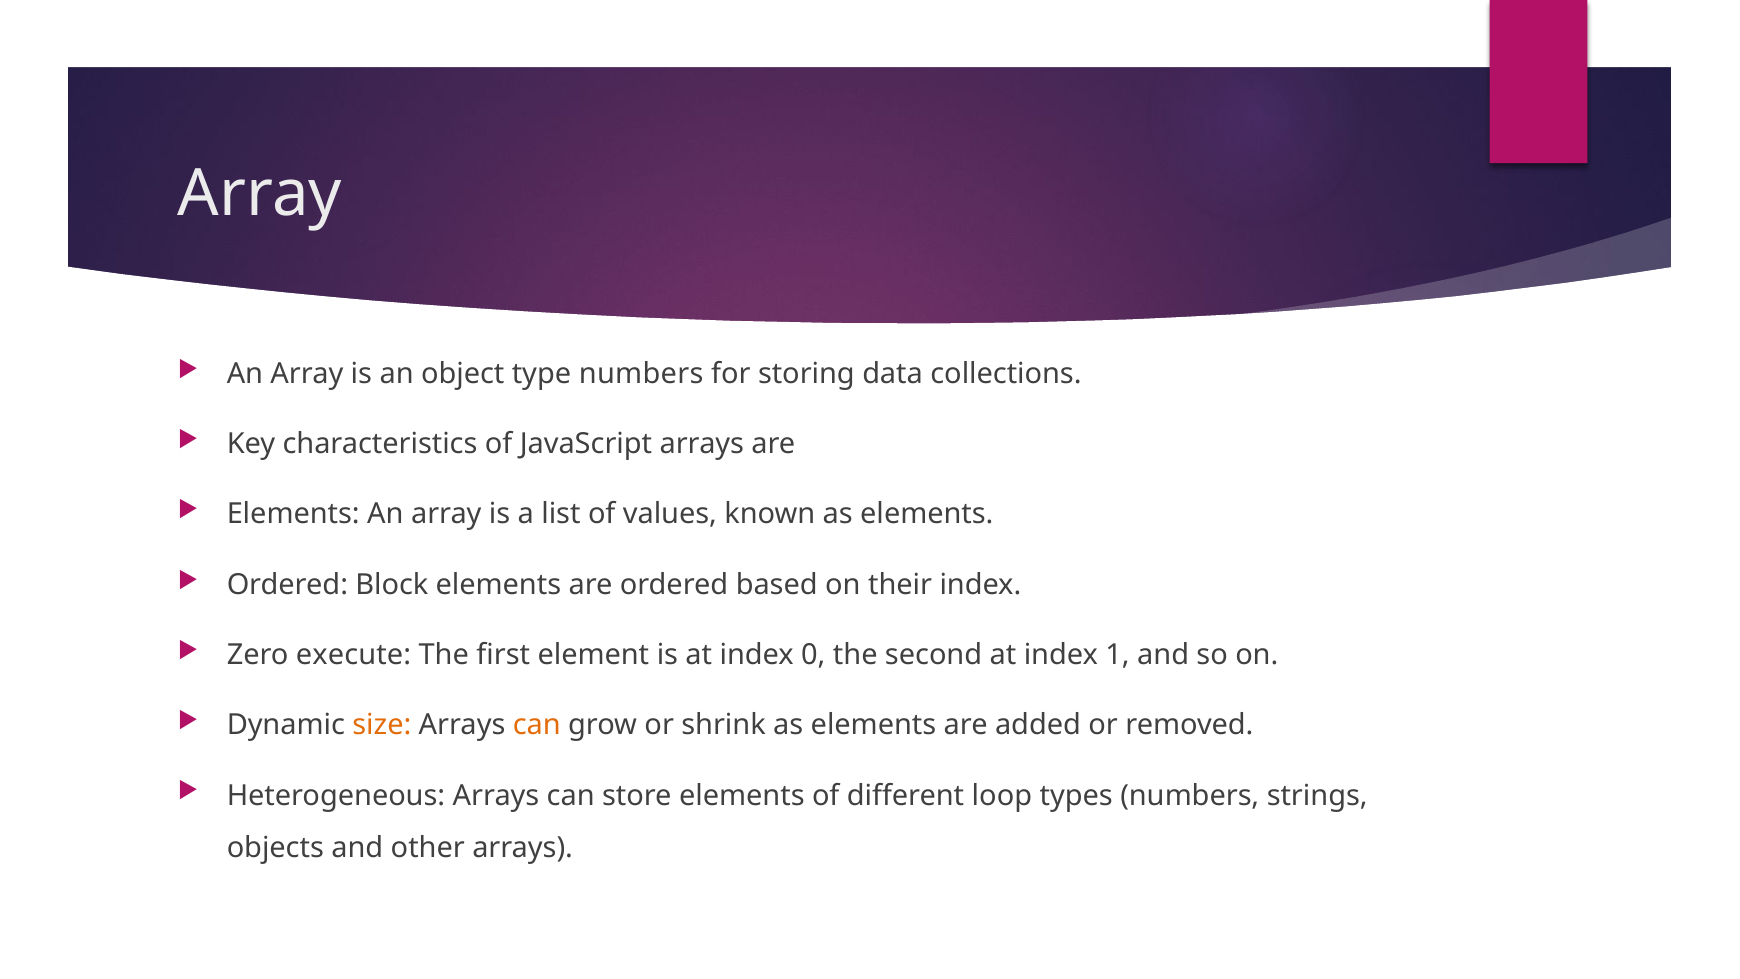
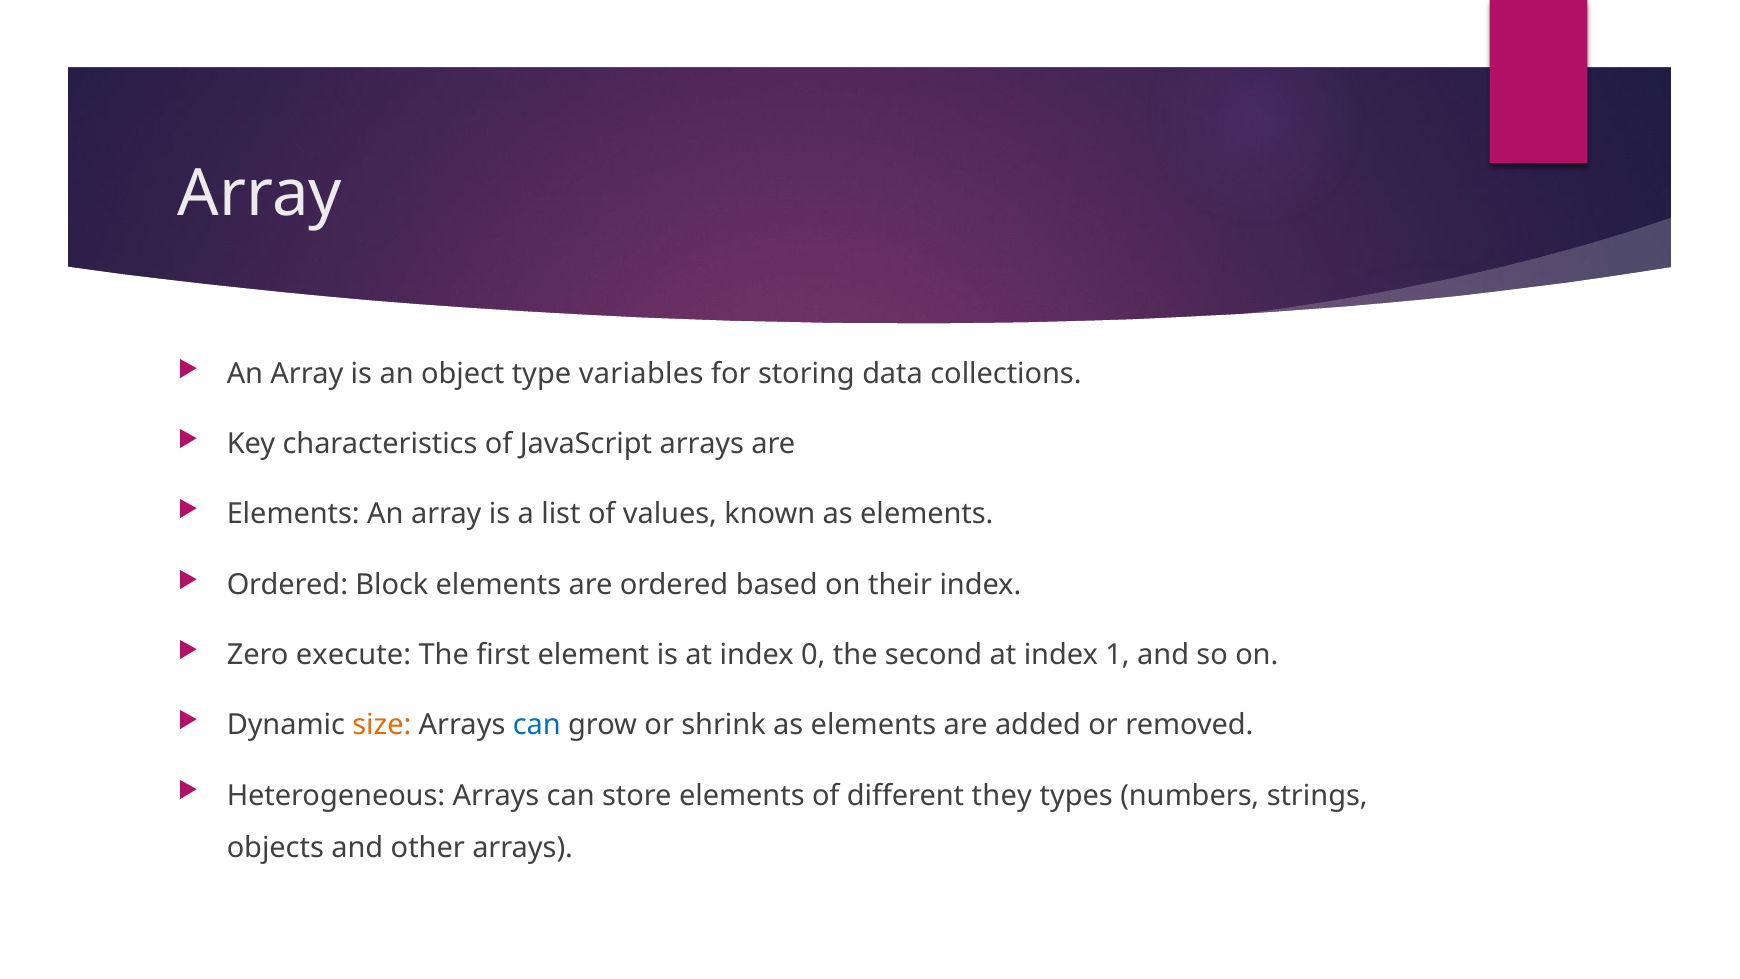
type numbers: numbers -> variables (641, 374)
can colour: orange -> blue (537, 725)
loop: loop -> they (1002, 795)
